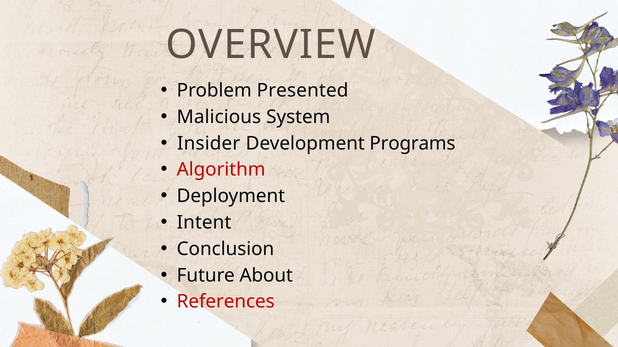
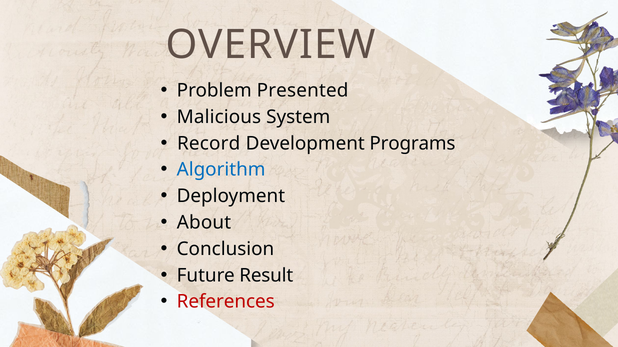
Insider: Insider -> Record (209, 144)
Algorithm colour: red -> blue (221, 170)
Intent: Intent -> About (204, 223)
About: About -> Result (266, 276)
